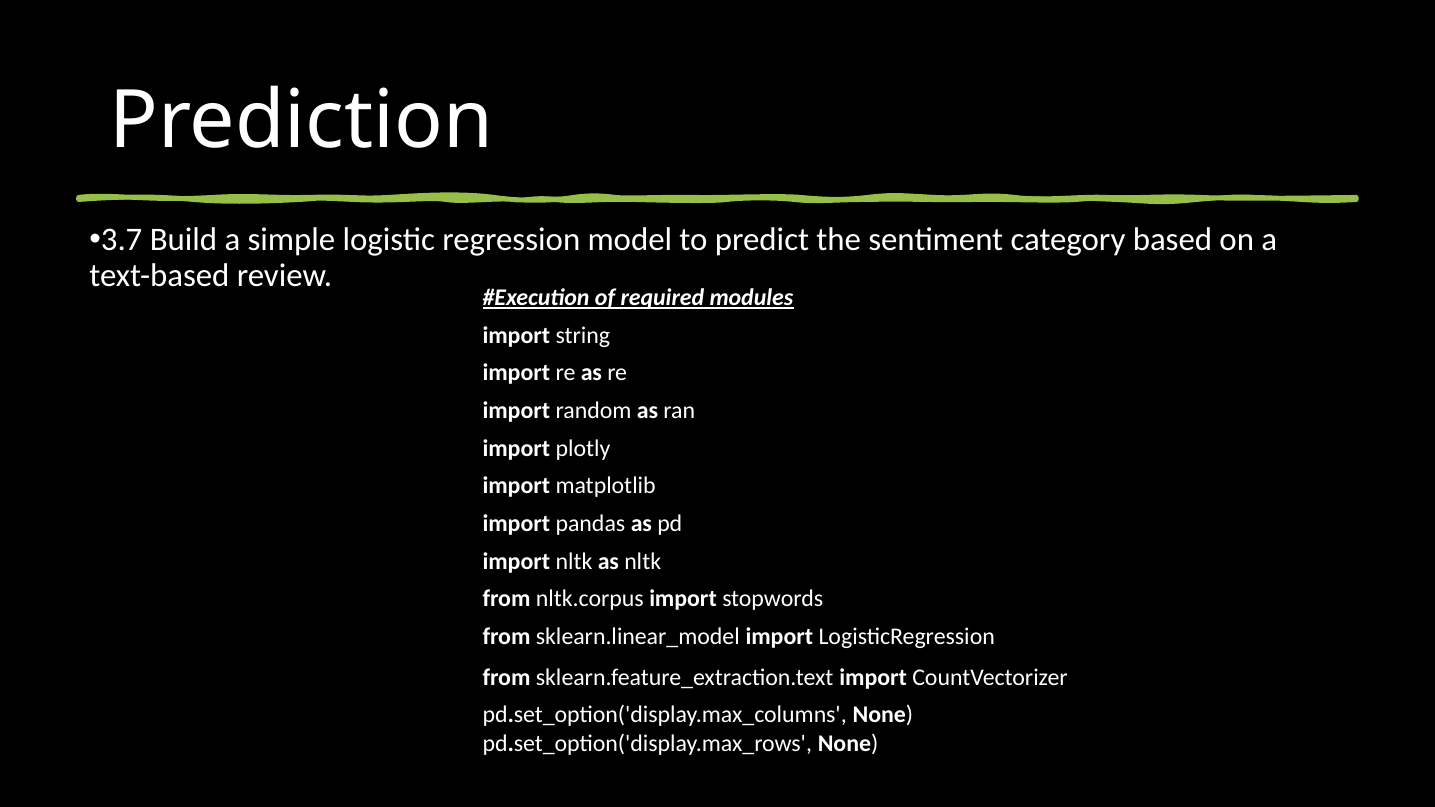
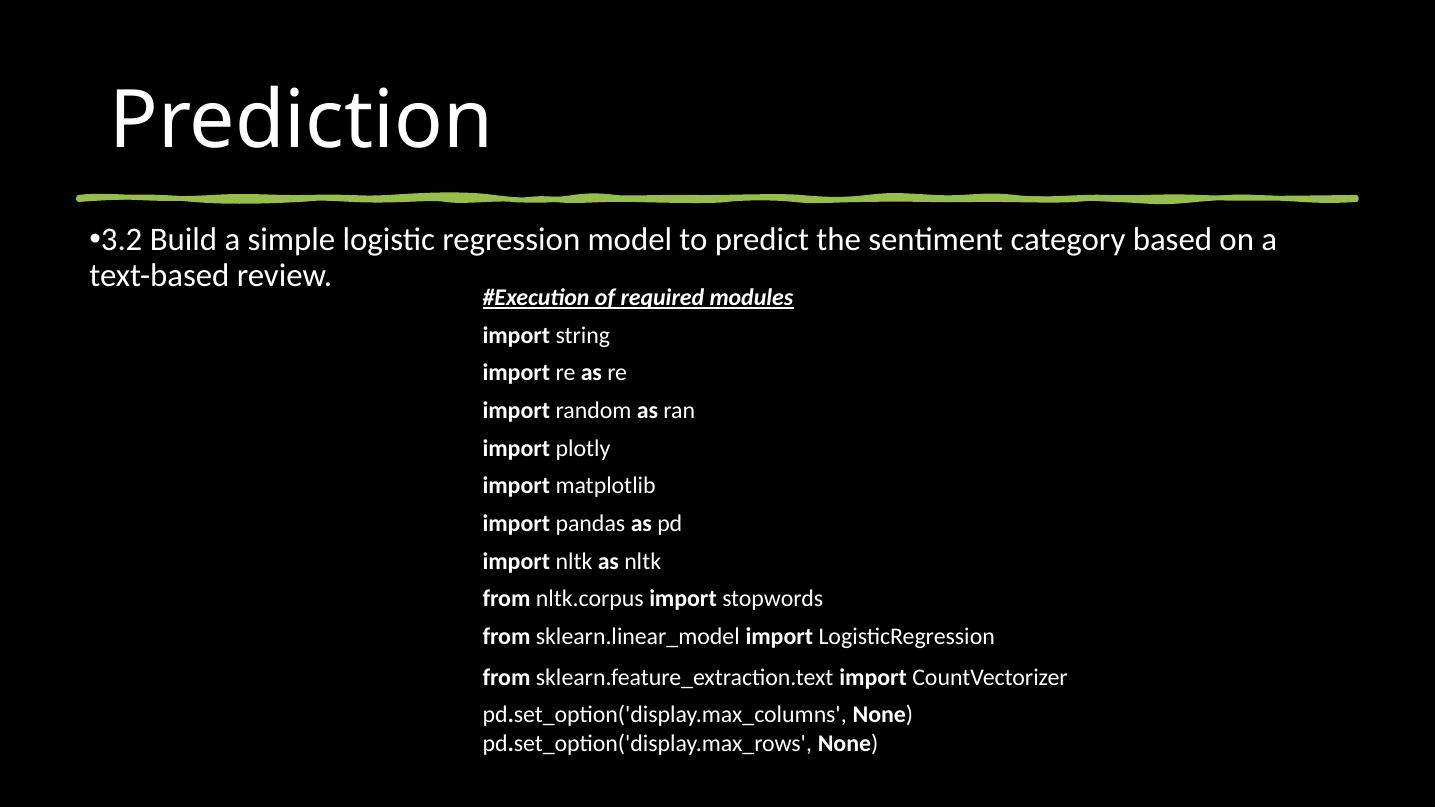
3.7: 3.7 -> 3.2 (122, 240)
